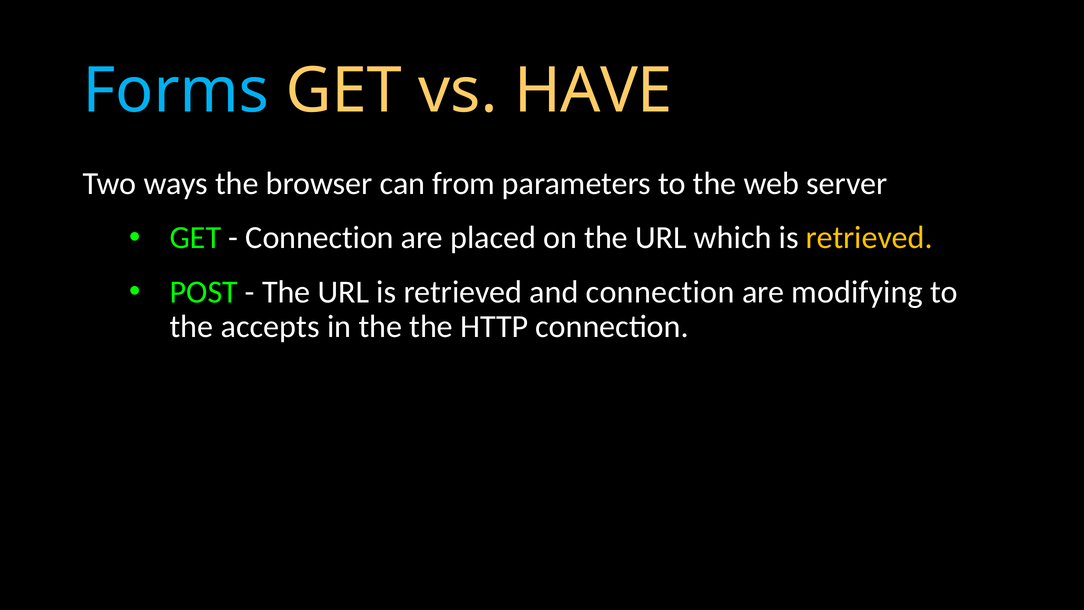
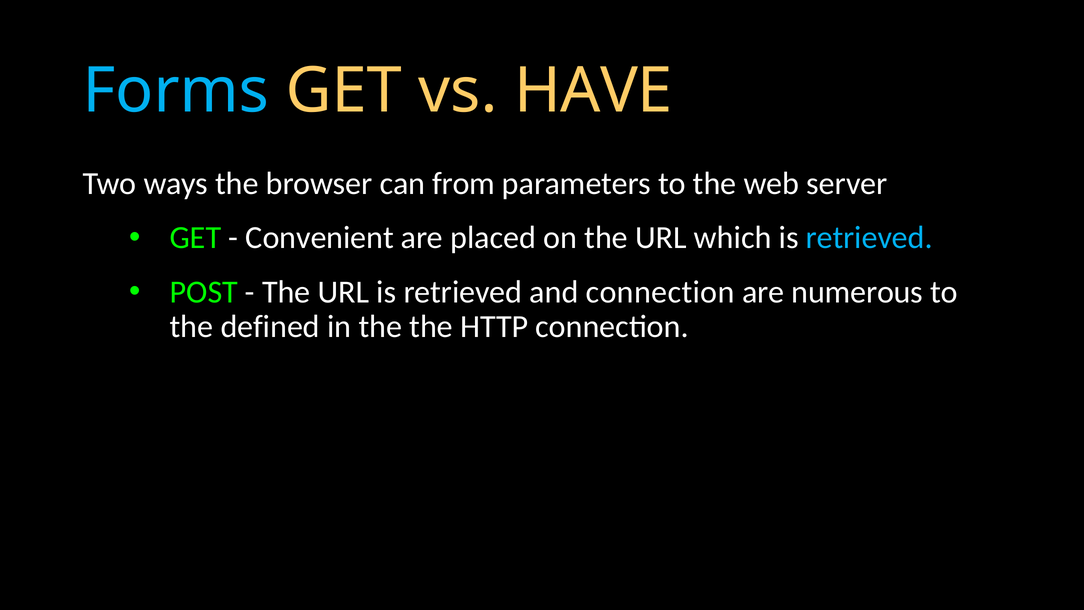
Connection: Connection -> Convenient (320, 238)
retrieved colour: yellow -> light blue (869, 238)
modifying: modifying -> numerous (857, 292)
accepts: accepts -> defined (270, 327)
